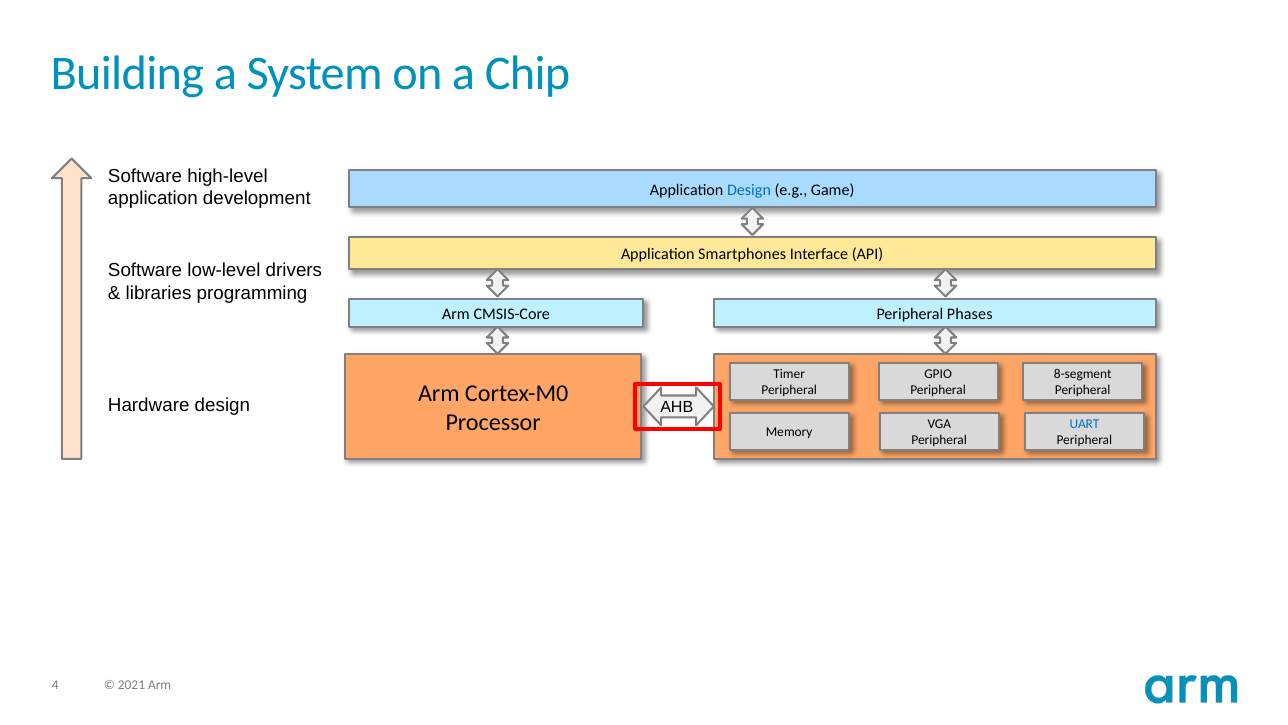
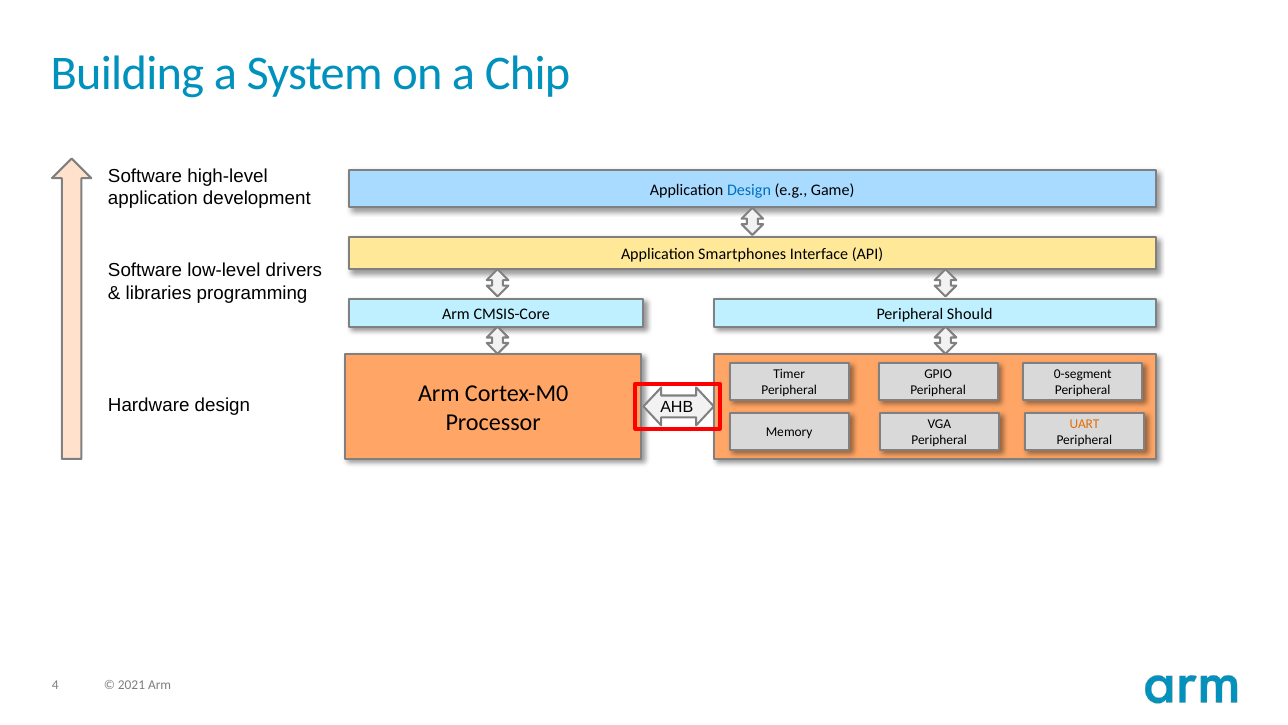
Phases: Phases -> Should (970, 314)
8-segment: 8-segment -> 0-segment (1083, 374)
UART colour: blue -> orange (1084, 424)
